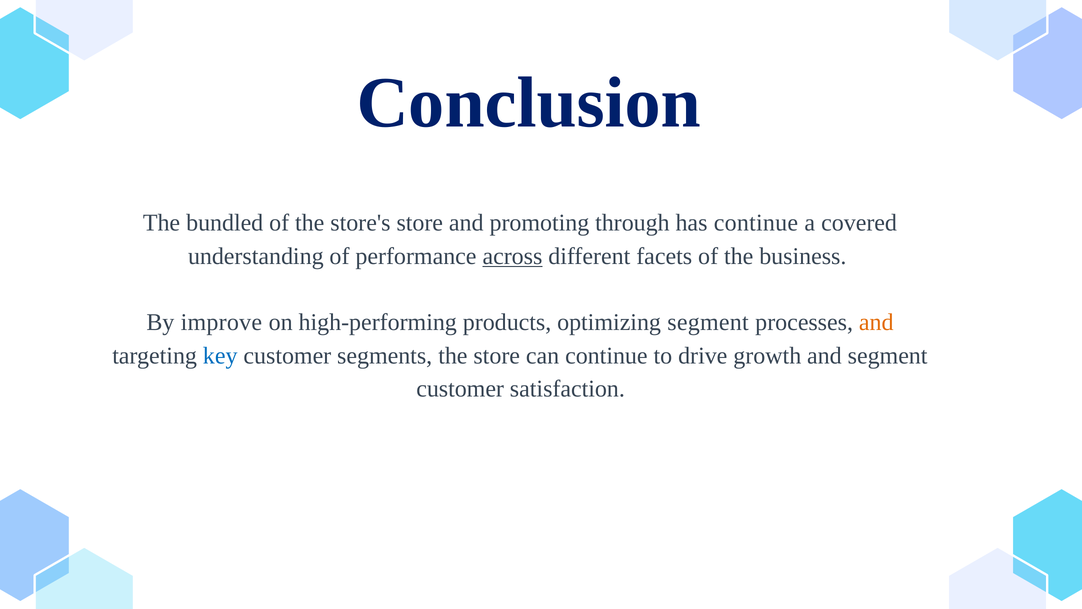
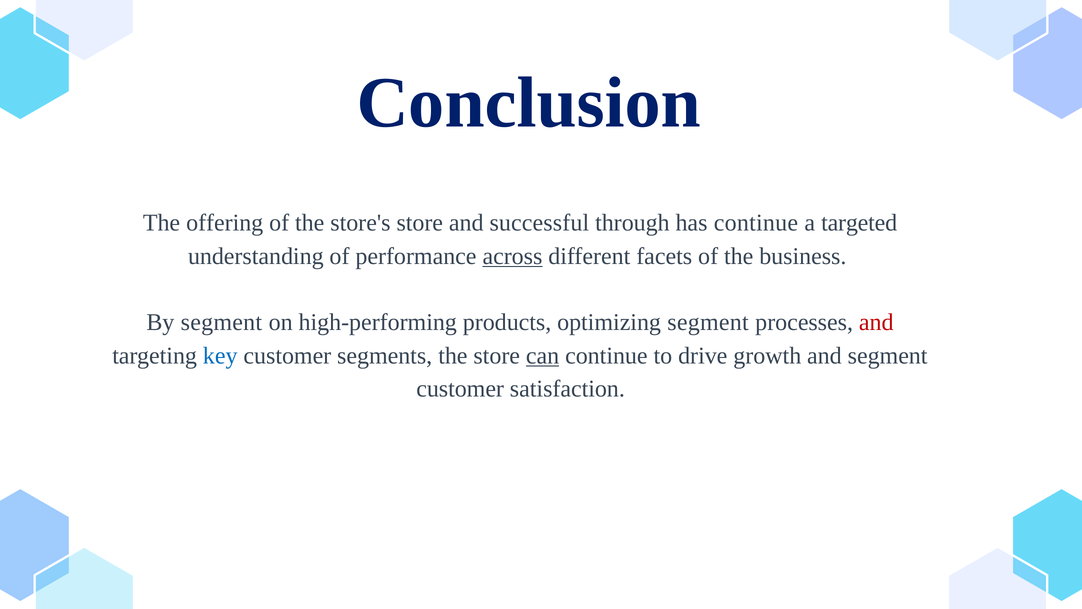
bundled: bundled -> offering (225, 223)
promoting: promoting -> successful (539, 223)
covered: covered -> targeted (859, 223)
By improve: improve -> segment (221, 322)
and colour: orange -> red (876, 322)
can underline: none -> present (543, 355)
